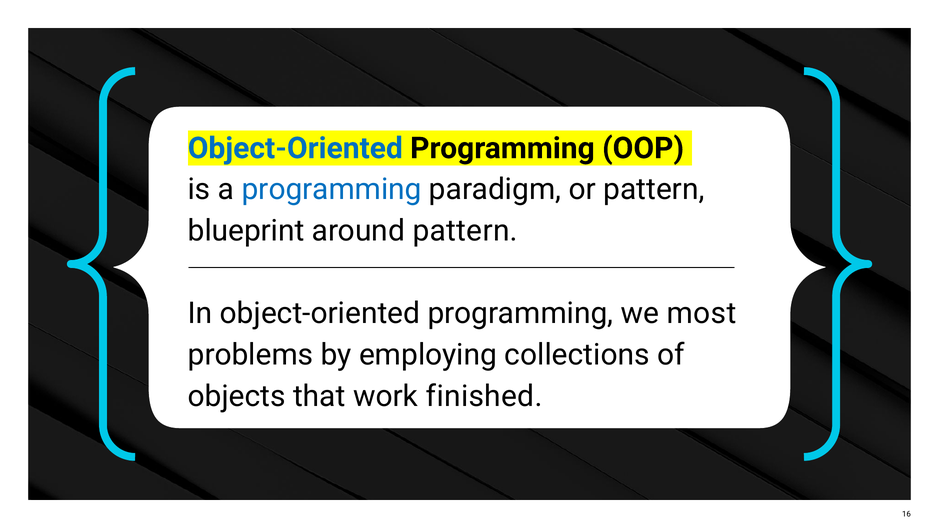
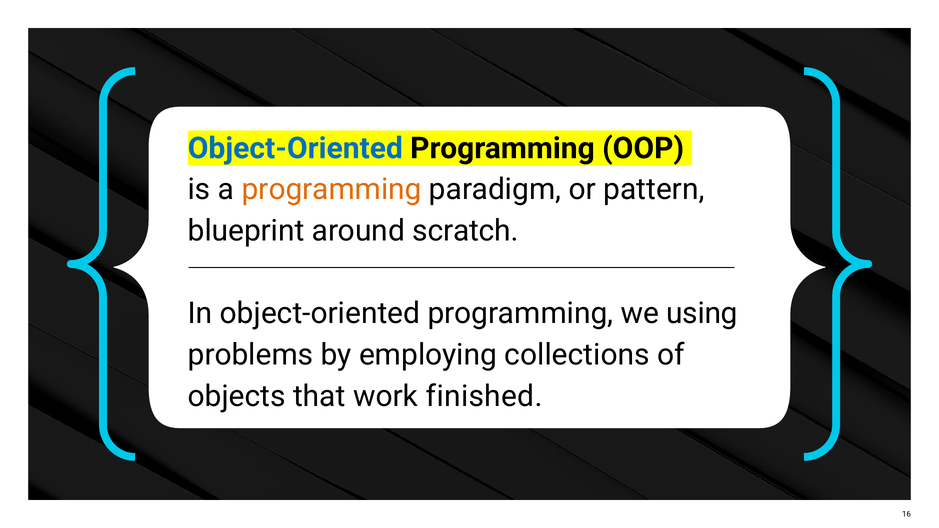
programming colour: blue -> orange (332, 190)
around pattern: pattern -> scratch (465, 231)
most: most -> using (702, 314)
